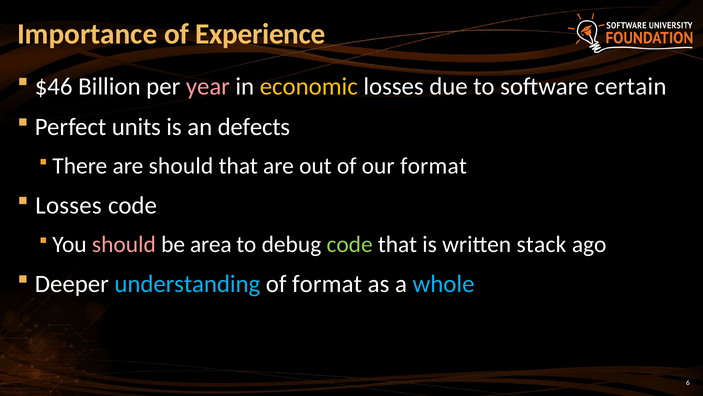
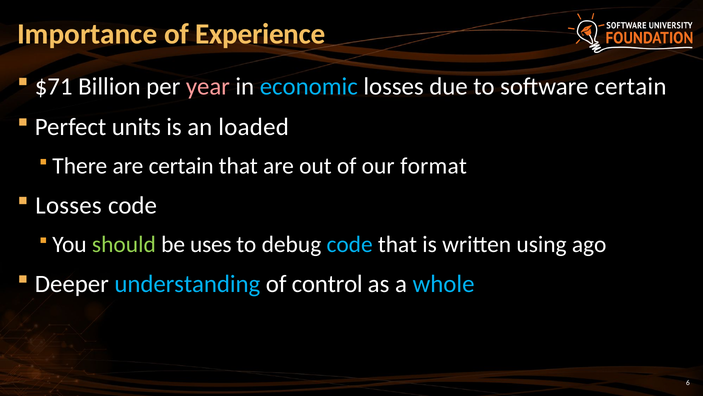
$46: $46 -> $71 (54, 87)
economic colour: yellow -> light blue (309, 87)
defects: defects -> loaded (254, 127)
are should: should -> certain (181, 166)
should colour: pink -> light green (124, 244)
area: area -> uses (211, 244)
code colour: light green -> light blue (350, 244)
stack: stack -> using (542, 244)
of format: format -> control (327, 284)
